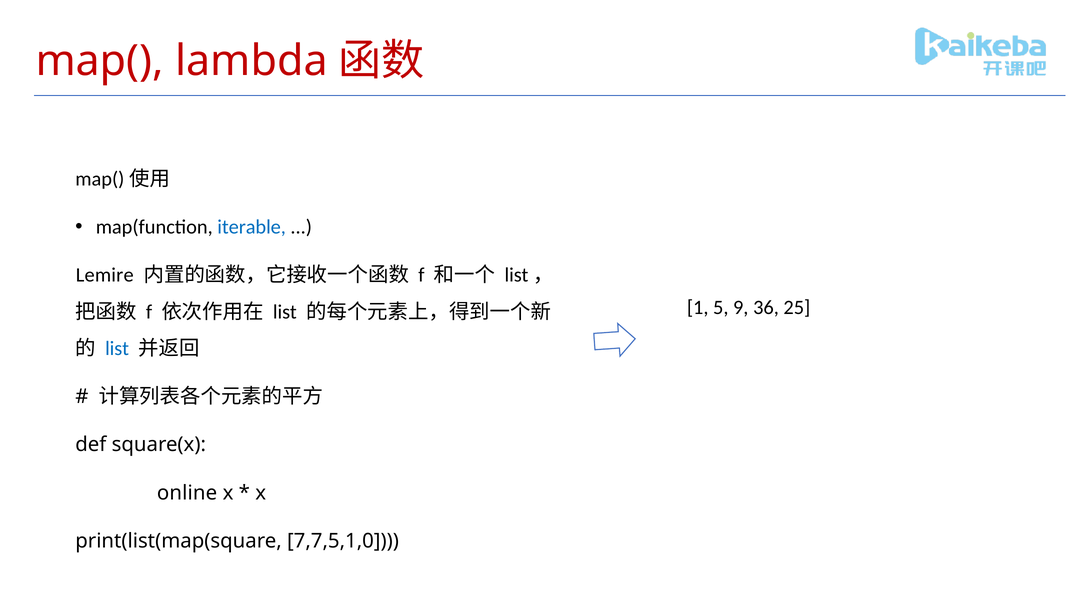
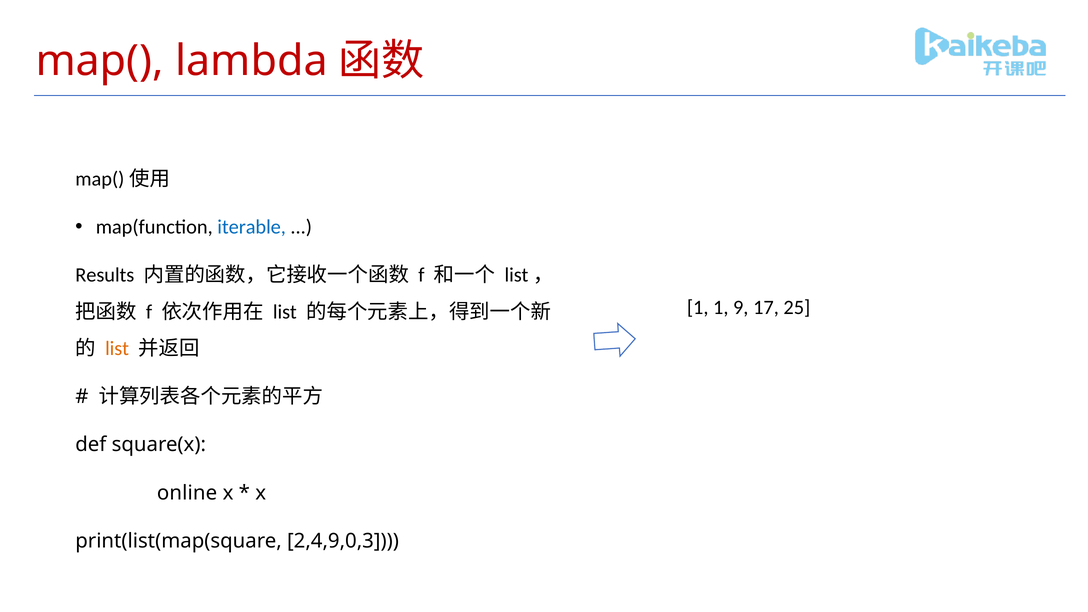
Lemire: Lemire -> Results (105, 275)
1 5: 5 -> 1 (721, 307)
36: 36 -> 17 (766, 307)
list colour: blue -> orange (117, 349)
7,7,5,1,0: 7,7,5,1,0 -> 2,4,9,0,3 (343, 541)
